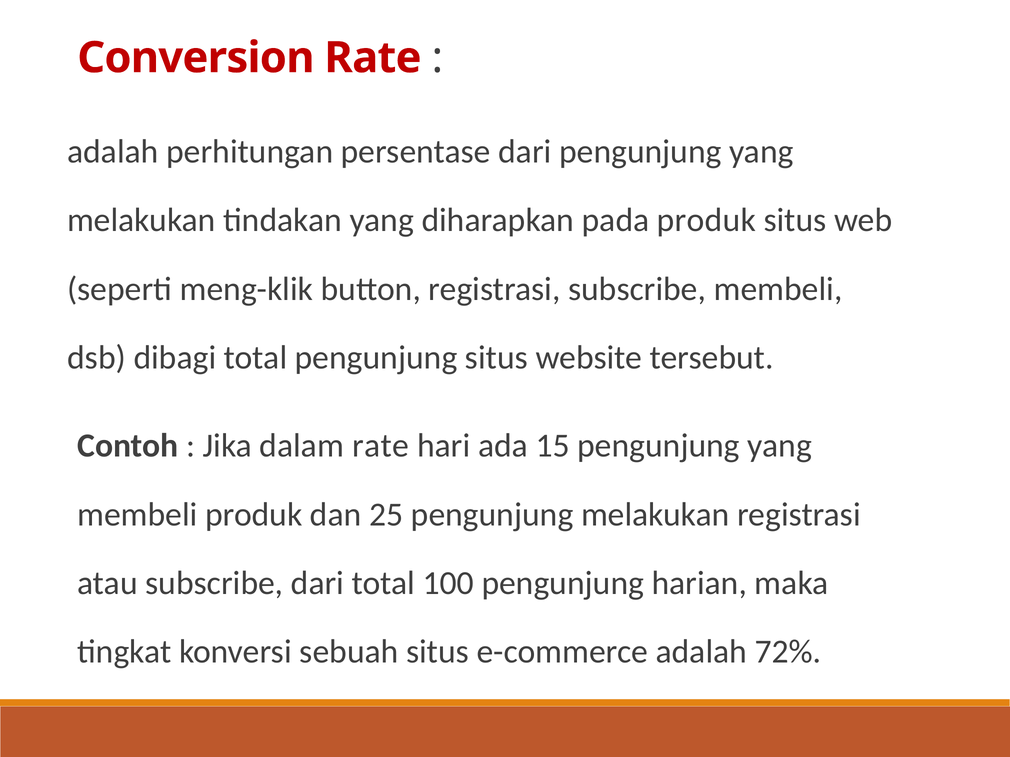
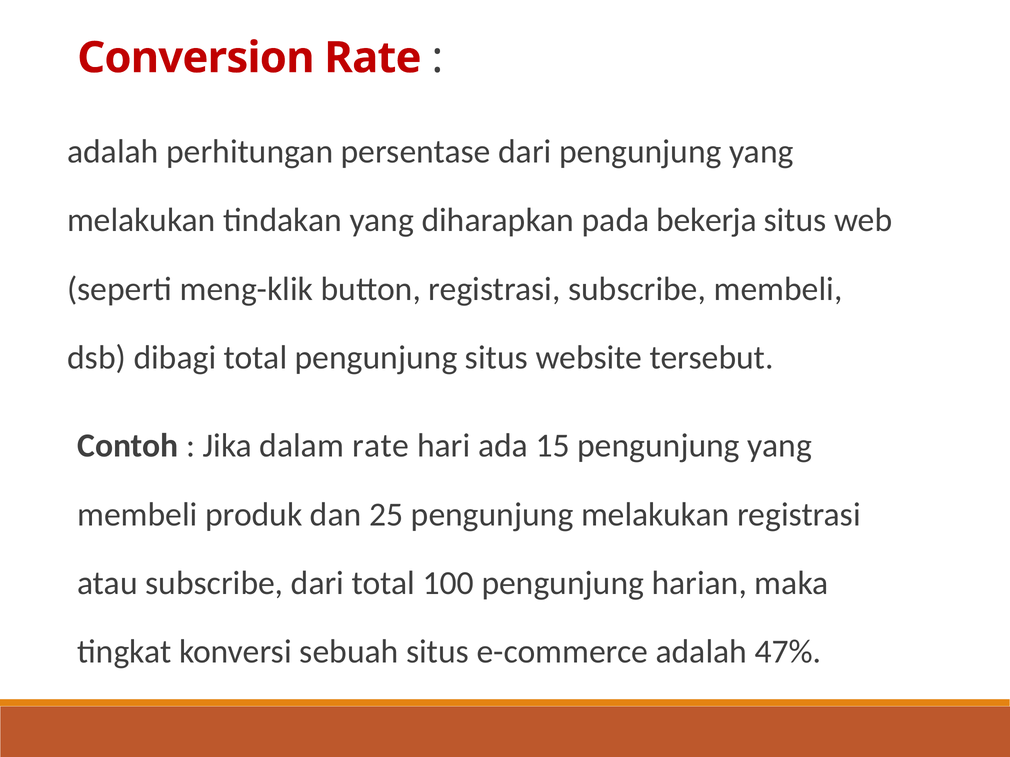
pada produk: produk -> bekerja (707, 220)
72%: 72% -> 47% (788, 652)
